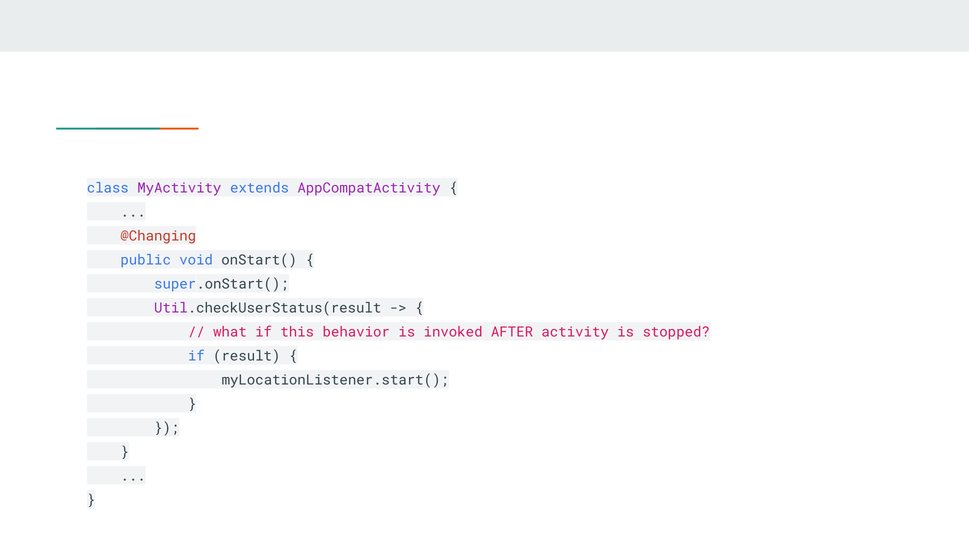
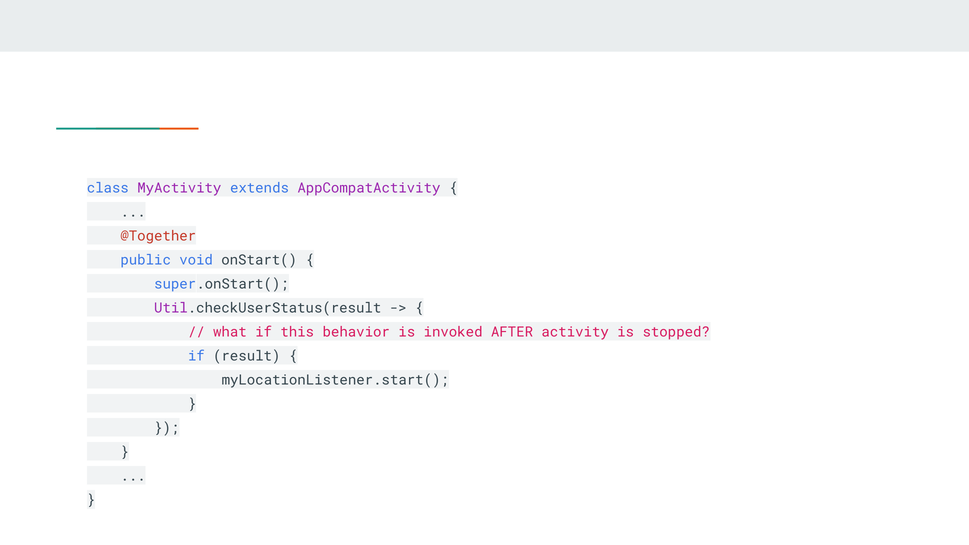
@Changing: @Changing -> @Together (158, 236)
